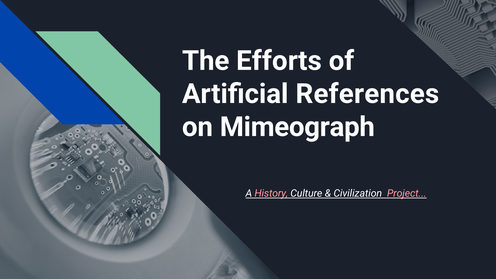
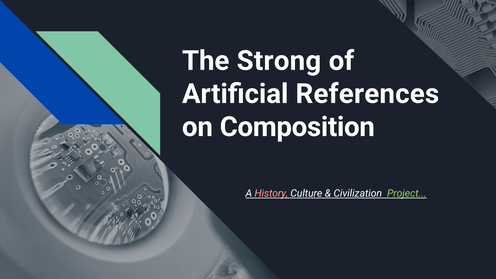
Efforts: Efforts -> Strong (279, 61)
Mimeograph: Mimeograph -> Composition (297, 127)
Project colour: pink -> light green (407, 194)
